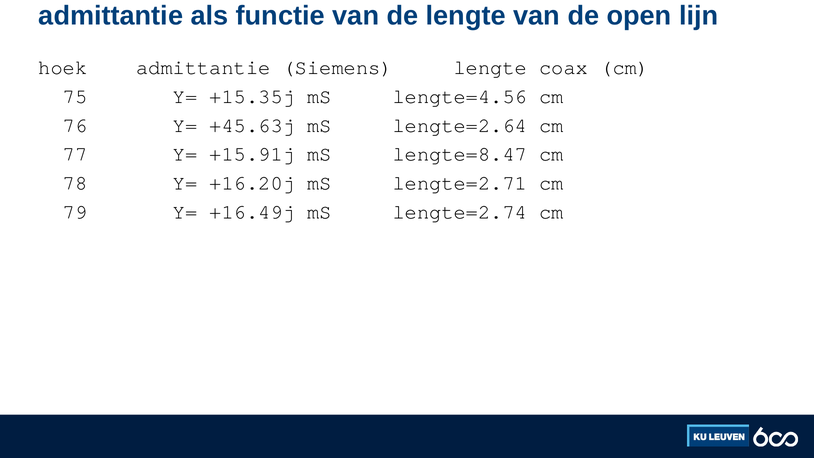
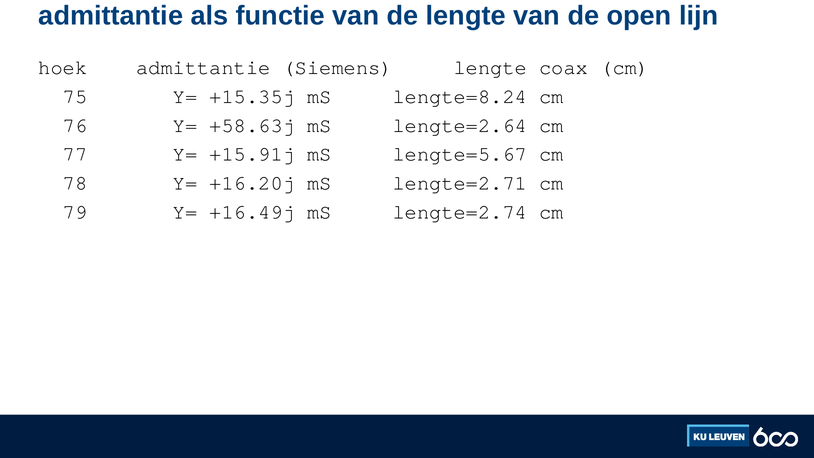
lengte=4.56: lengte=4.56 -> lengte=8.24 (460, 96)
+45.63j: +45.63j -> +58.63j (252, 125)
lengte=8.47: lengte=8.47 -> lengte=5.67 (460, 154)
